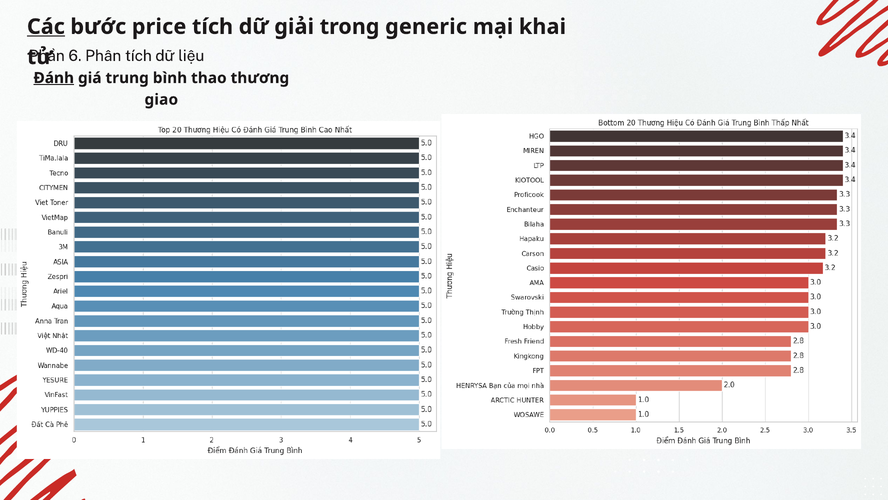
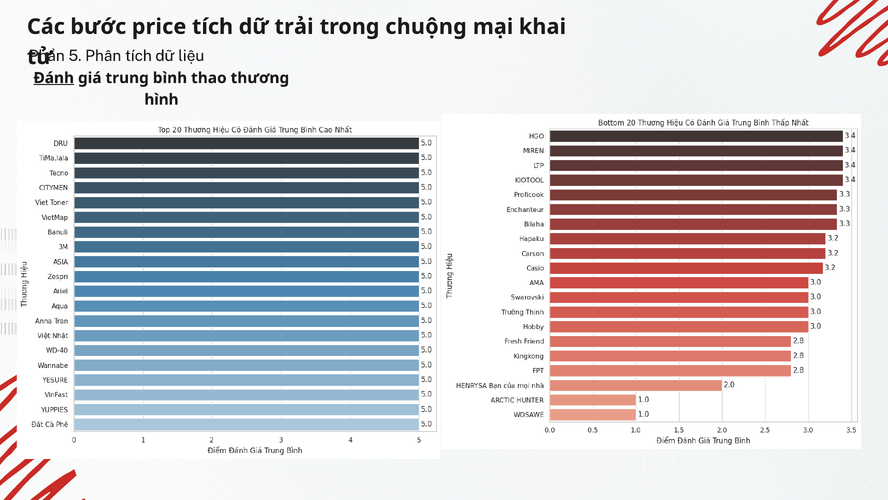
Các underline: present -> none (46, 27)
giải: giải -> trải (294, 27)
generic: generic -> chuộng (426, 27)
6: 6 -> 5 (75, 56)
giao: giao -> hình (161, 100)
